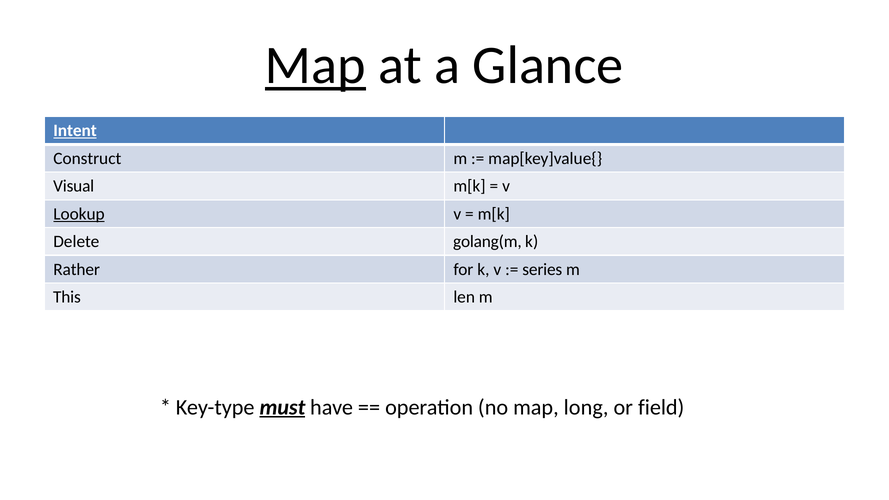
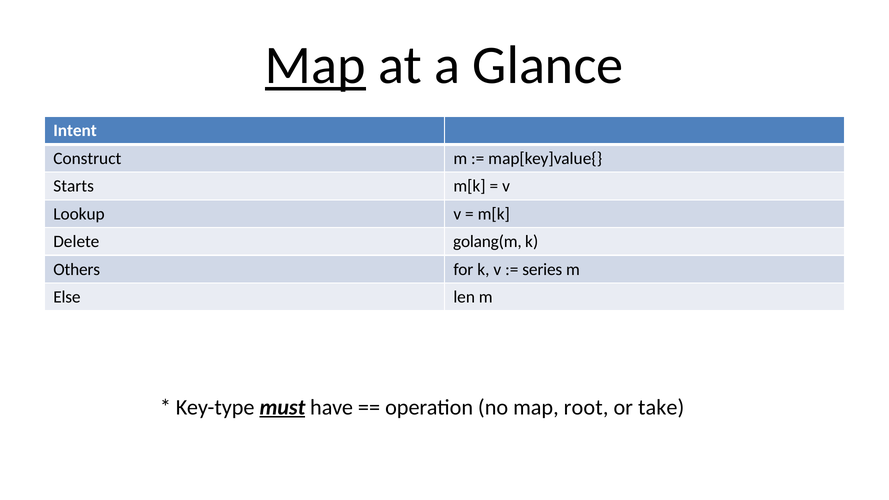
Intent underline: present -> none (75, 131)
Visual: Visual -> Starts (74, 186)
Lookup underline: present -> none (79, 214)
Rather: Rather -> Others (77, 269)
This: This -> Else (67, 297)
long: long -> root (586, 407)
field: field -> take (661, 407)
